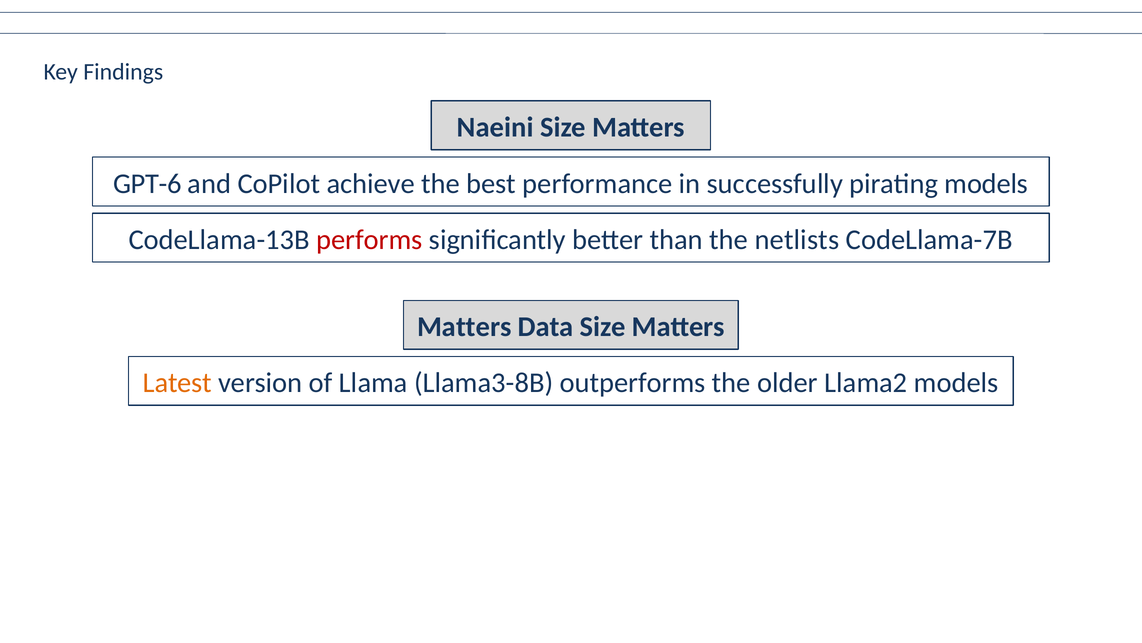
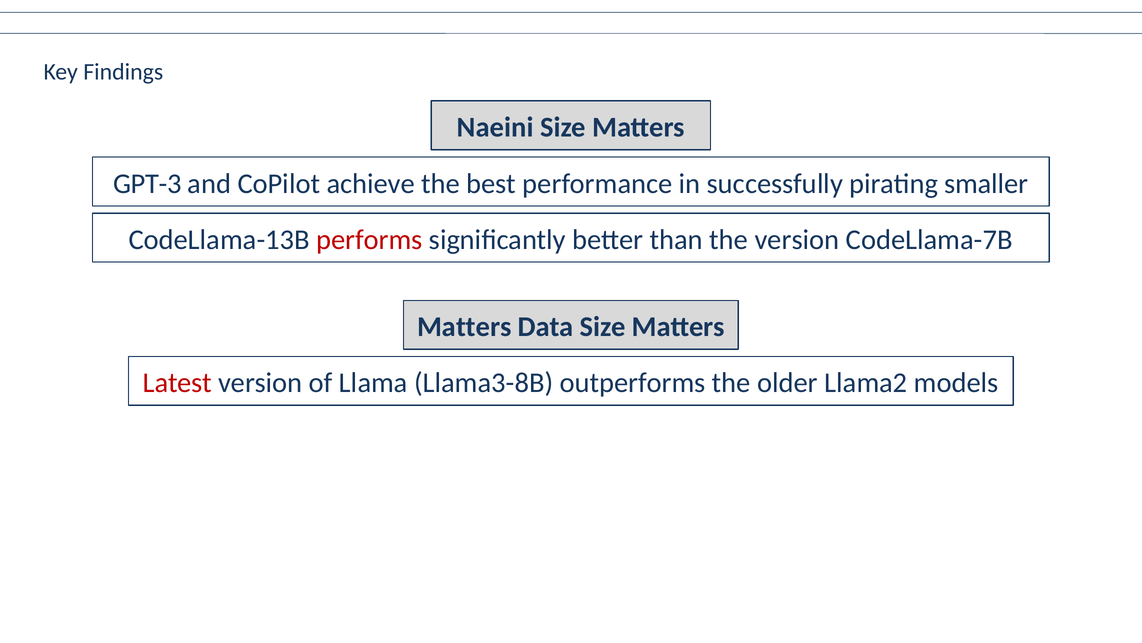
GPT-6: GPT-6 -> GPT-3 (147, 183)
pirating models: models -> smaller (986, 183)
the netlists: netlists -> version (797, 239)
Latest colour: orange -> red (177, 383)
